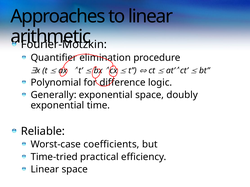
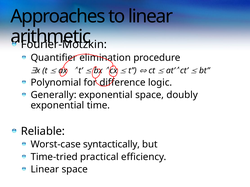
coefficients: coefficients -> syntactically (112, 145)
